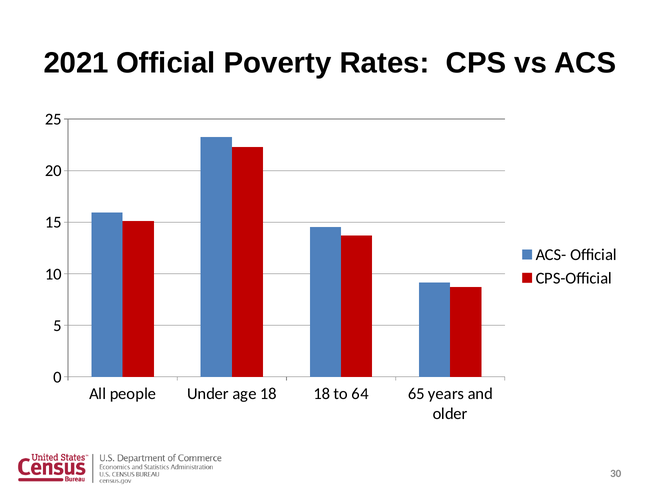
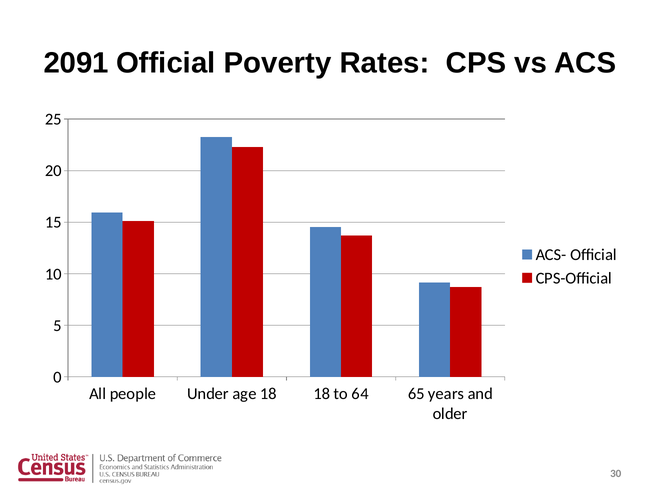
2021: 2021 -> 2091 (76, 63)
